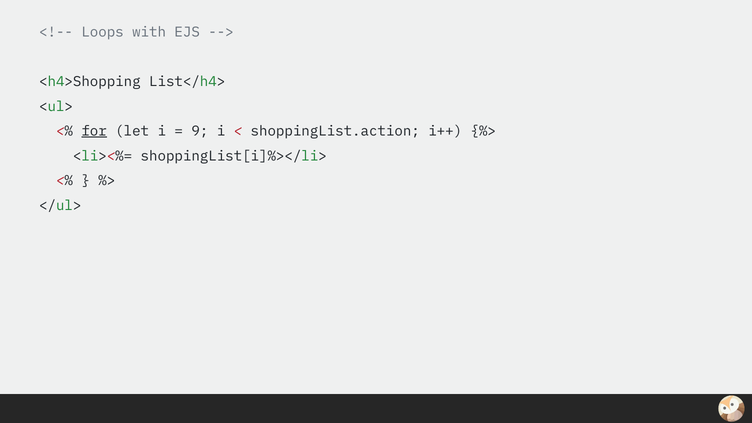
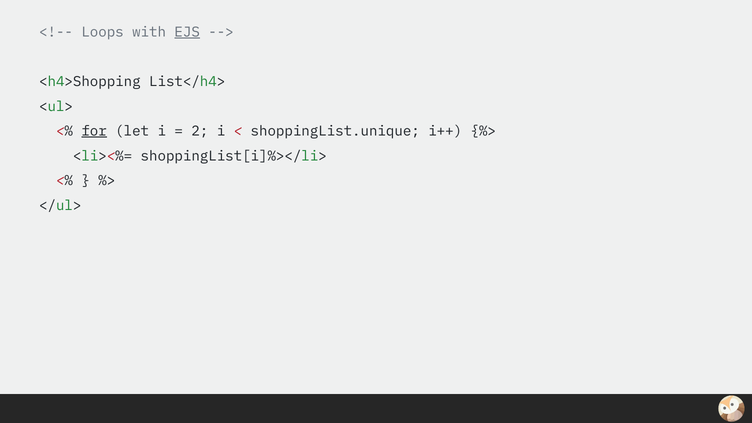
EJS underline: none -> present (187, 32)
9: 9 -> 2 (200, 131)
shoppingList.action: shoppingList.action -> shoppingList.unique (335, 131)
